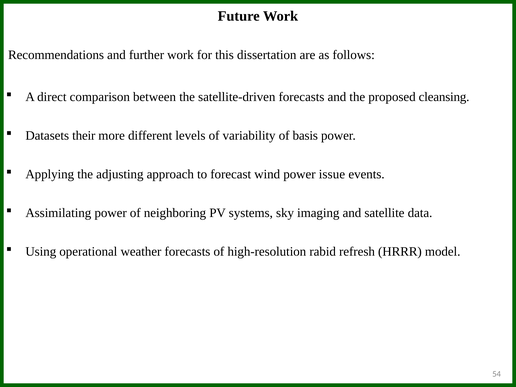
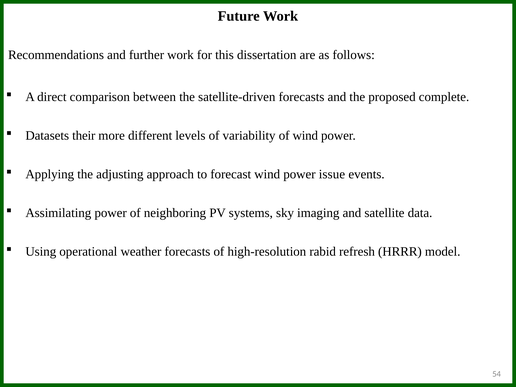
cleansing: cleansing -> complete (444, 97)
of basis: basis -> wind (305, 136)
